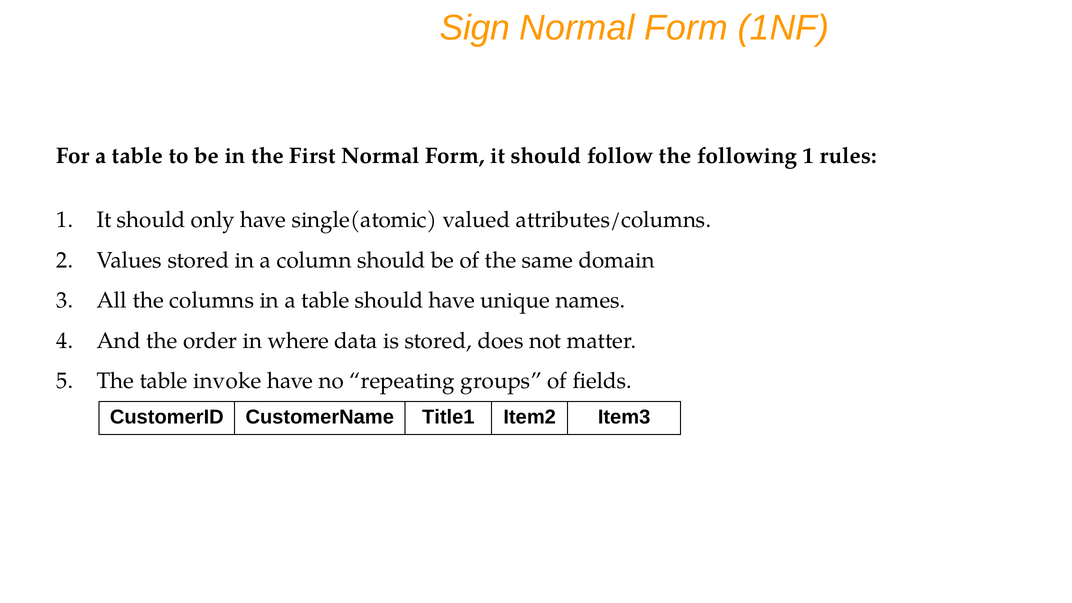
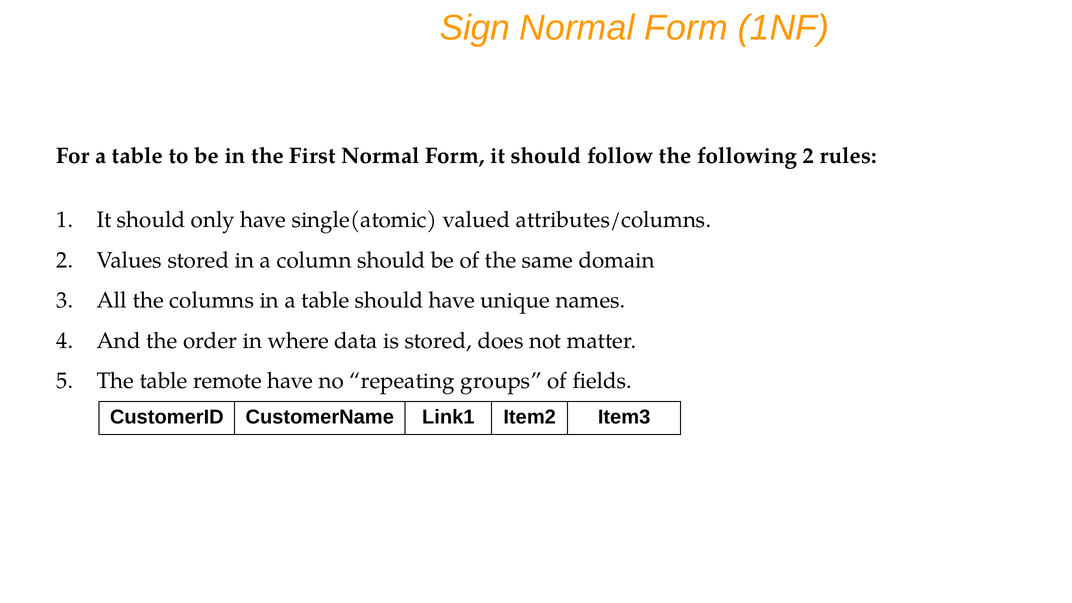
following 1: 1 -> 2 (808, 156)
invoke: invoke -> remote (227, 381)
Title1: Title1 -> Link1 (448, 417)
